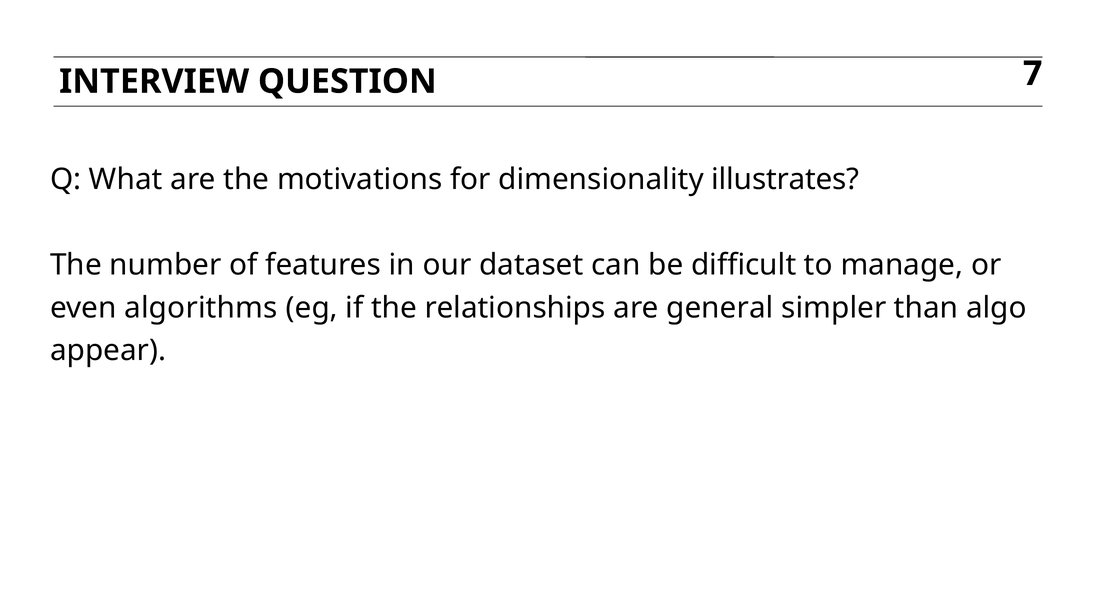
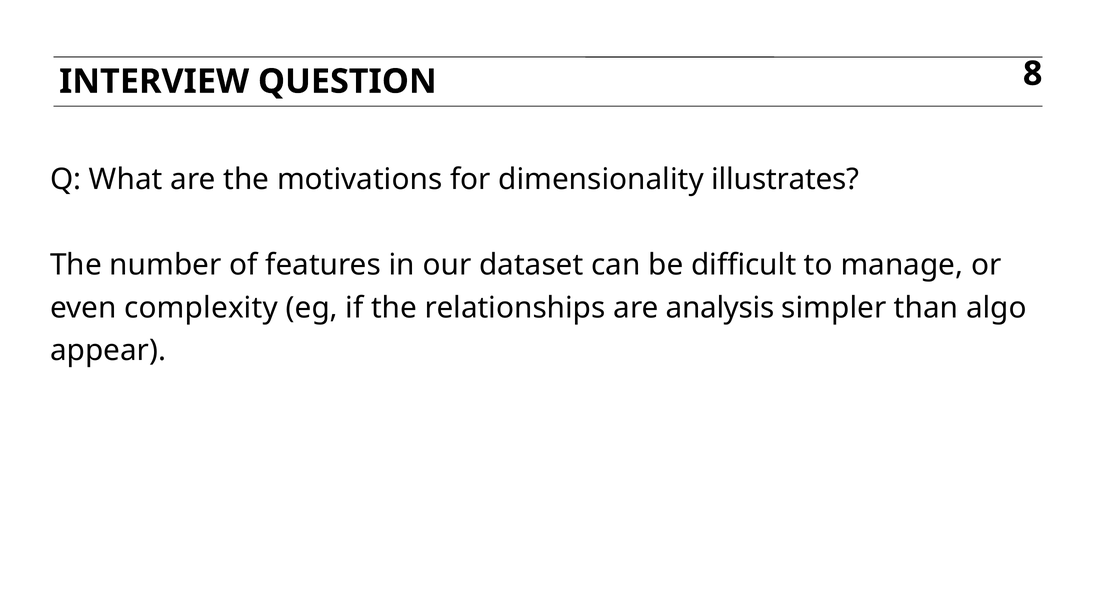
7: 7 -> 8 (1033, 74)
algorithms: algorithms -> complexity (201, 308)
general: general -> analysis (720, 308)
